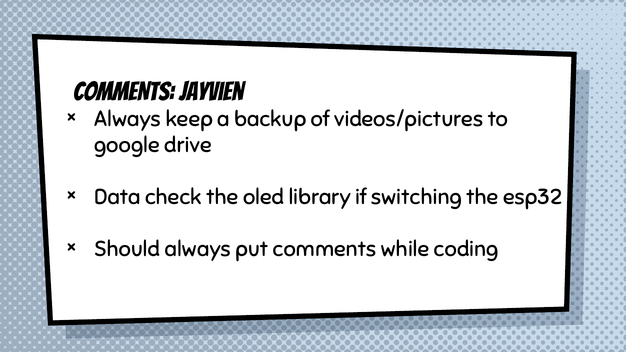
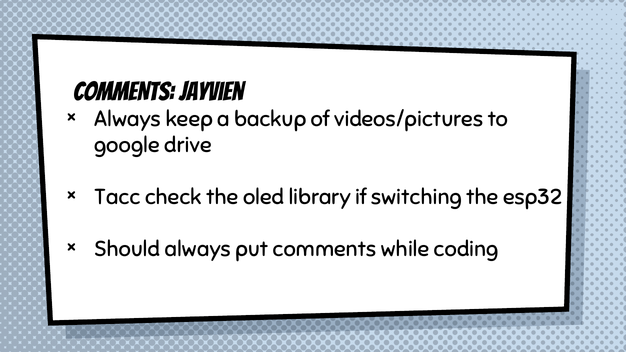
Data: Data -> Tacc (117, 197)
